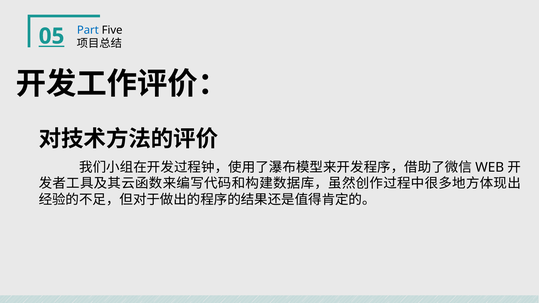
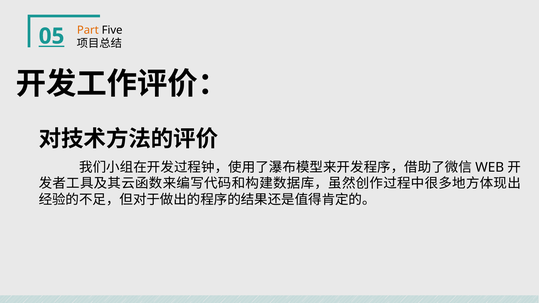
Part colour: blue -> orange (88, 30)
